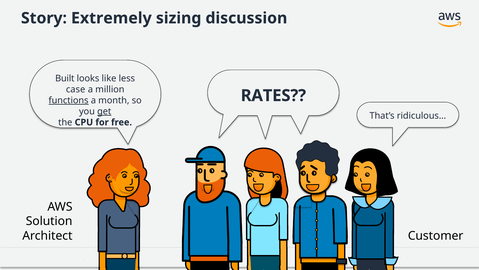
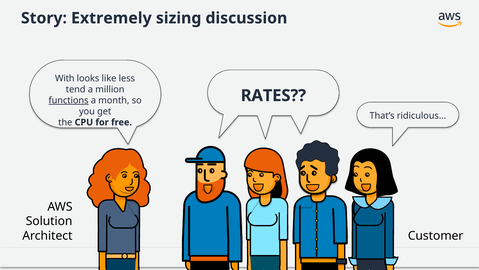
Built: Built -> With (65, 78)
case: case -> tend (76, 89)
get underline: present -> none (104, 111)
